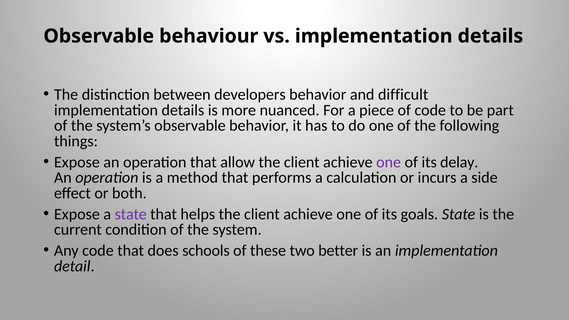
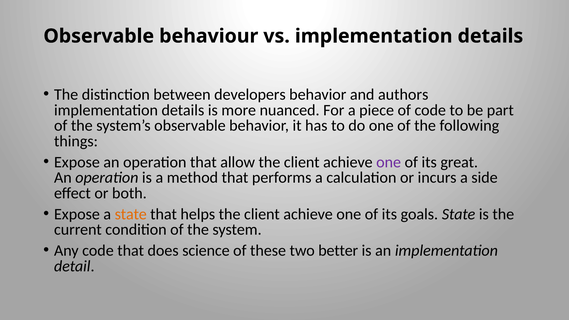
difficult: difficult -> authors (403, 94)
delay: delay -> great (459, 162)
state colour: purple -> orange (131, 214)
schools: schools -> science (206, 251)
